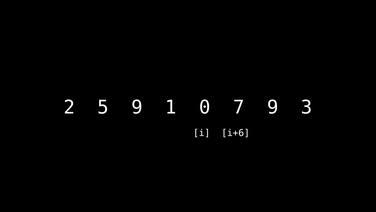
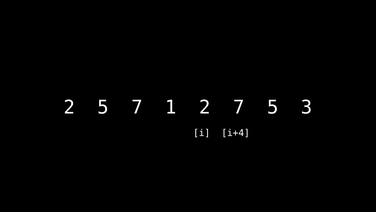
5 9: 9 -> 7 (137, 107)
1 0: 0 -> 2 (205, 107)
7 9: 9 -> 5 (273, 107)
i+6: i+6 -> i+4 (236, 133)
